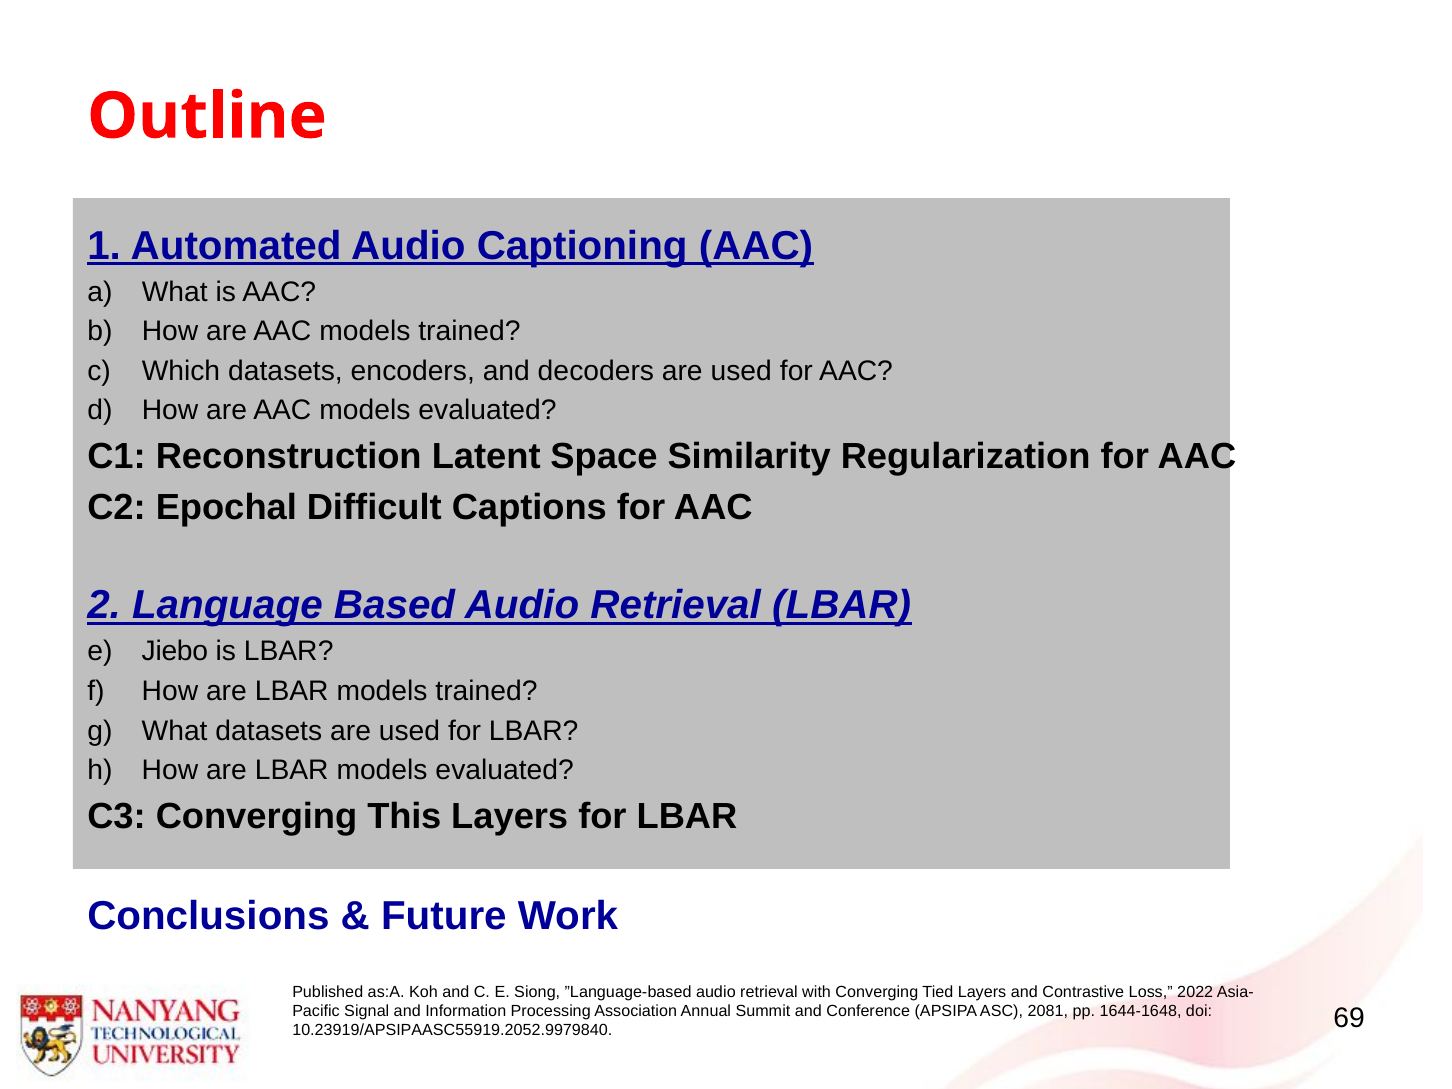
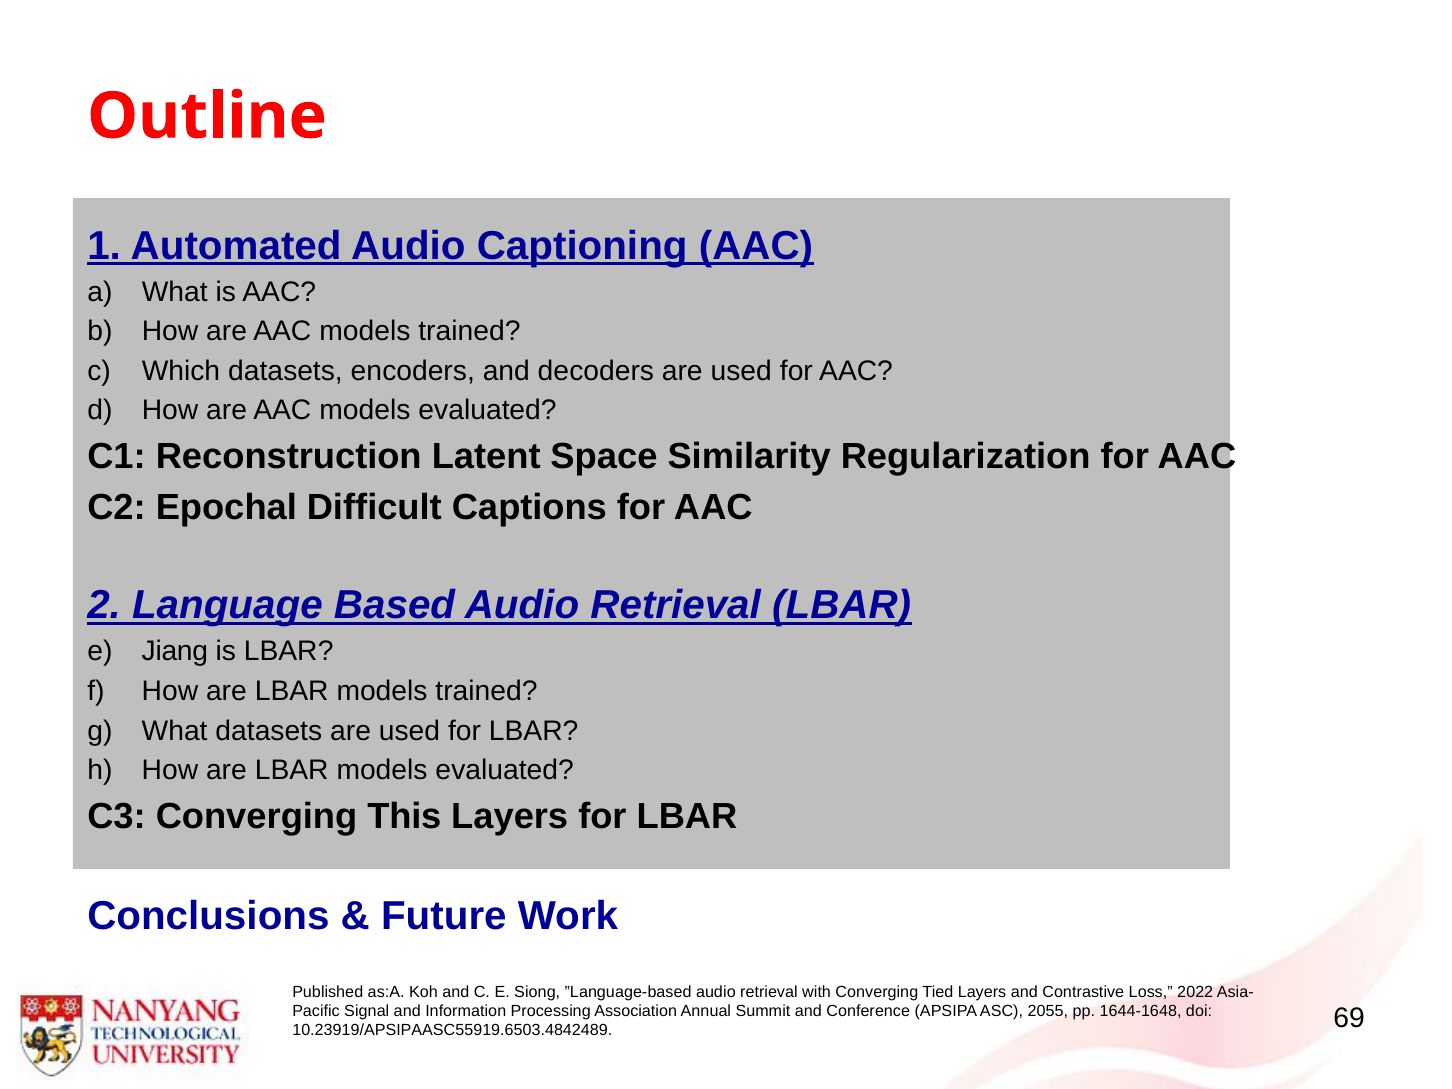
Jiebo: Jiebo -> Jiang (175, 652)
2081: 2081 -> 2055 (1048, 1011)
10.23919/APSIPAASC55919.2052.9979840: 10.23919/APSIPAASC55919.2052.9979840 -> 10.23919/APSIPAASC55919.6503.4842489 (452, 1031)
